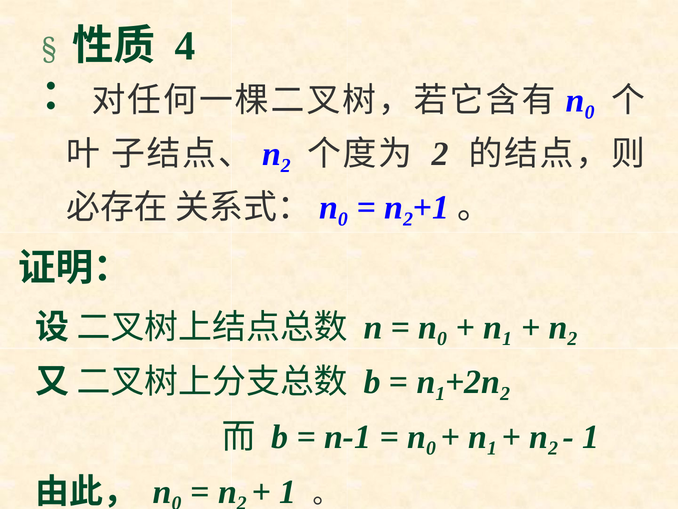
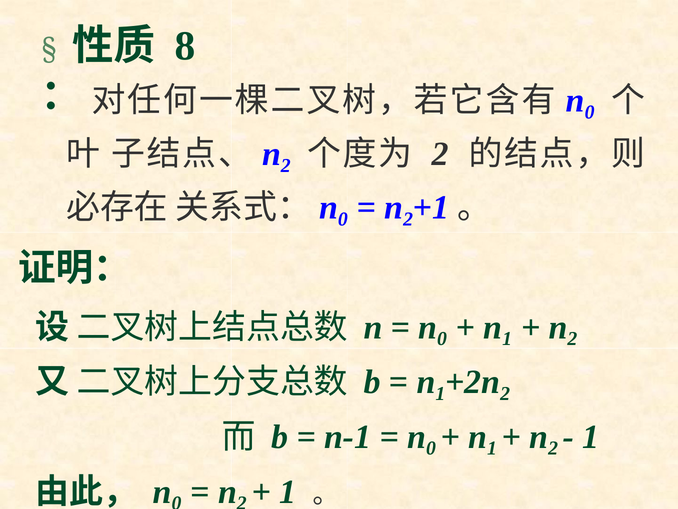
4: 4 -> 8 (185, 46)
